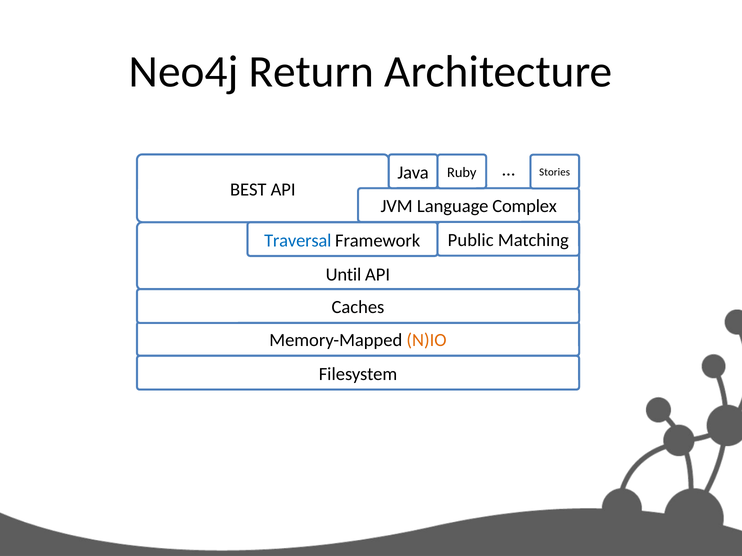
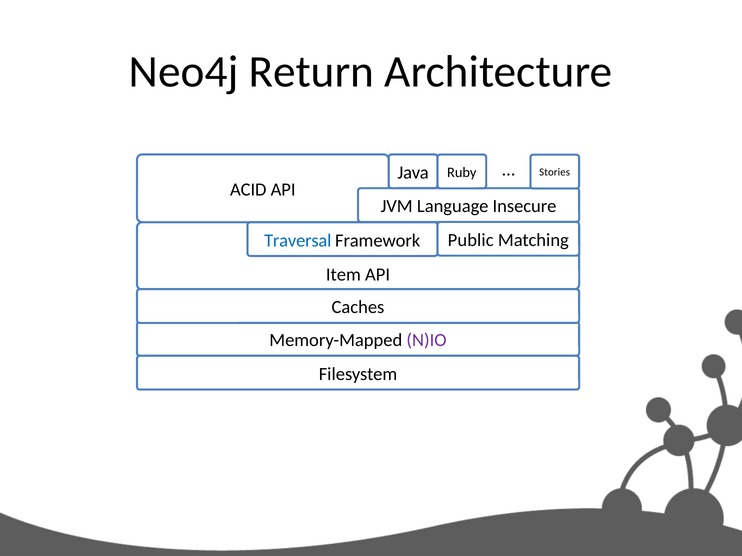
BEST: BEST -> ACID (248, 190)
Complex: Complex -> Insecure (525, 207)
Until: Until -> Item (343, 275)
N)IO colour: orange -> purple (427, 340)
